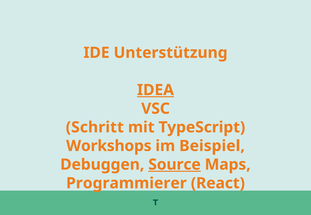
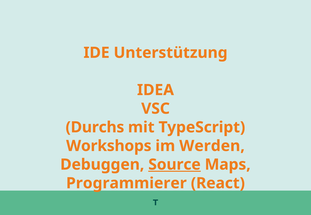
IDEA underline: present -> none (156, 90)
Schritt: Schritt -> Durchs (95, 127)
Beispiel: Beispiel -> Werden (212, 146)
